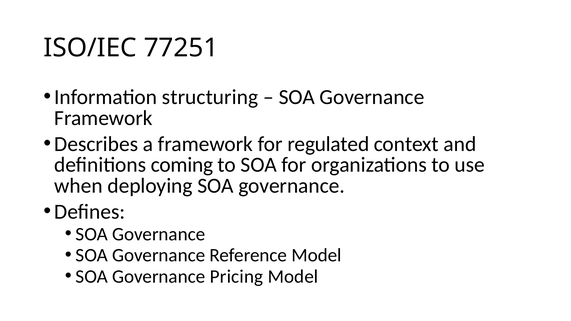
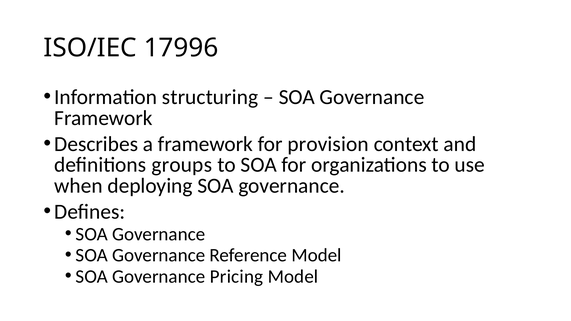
77251: 77251 -> 17996 (181, 48)
regulated: regulated -> provision (328, 144)
coming: coming -> groups (182, 165)
